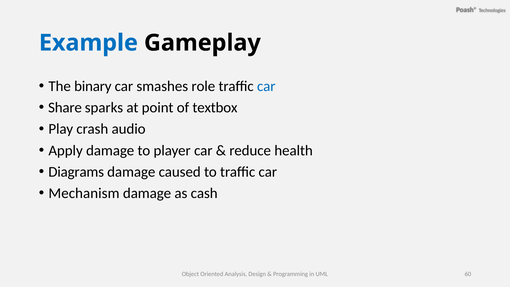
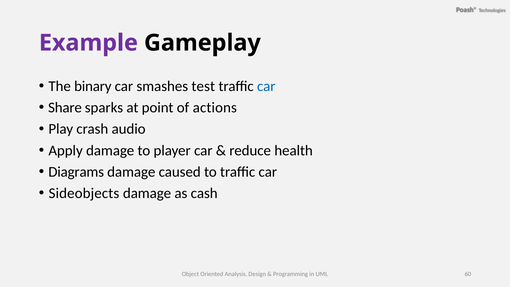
Example colour: blue -> purple (88, 43)
role: role -> test (203, 86)
textbox: textbox -> actions (215, 108)
Mechanism: Mechanism -> Sideobjects (84, 193)
